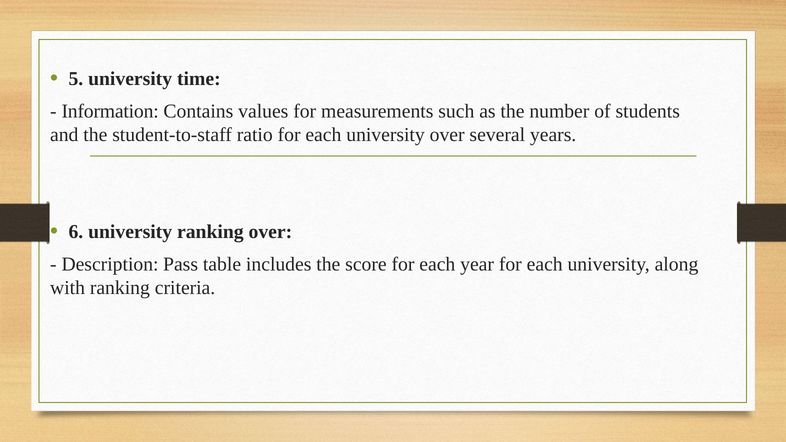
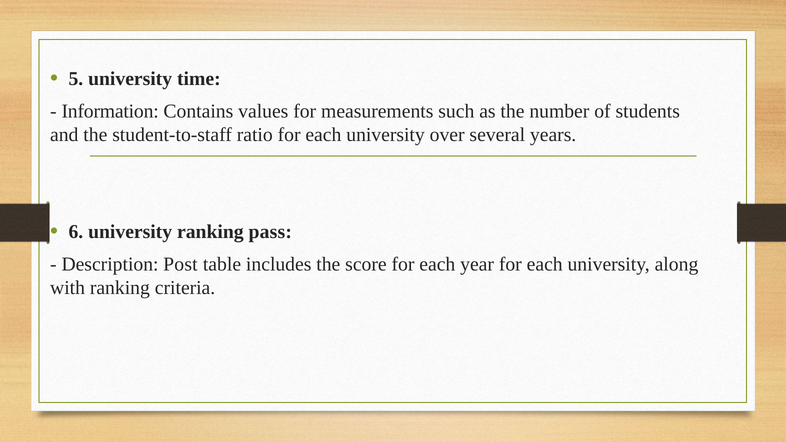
ranking over: over -> pass (270, 232)
Pass: Pass -> Post (180, 264)
